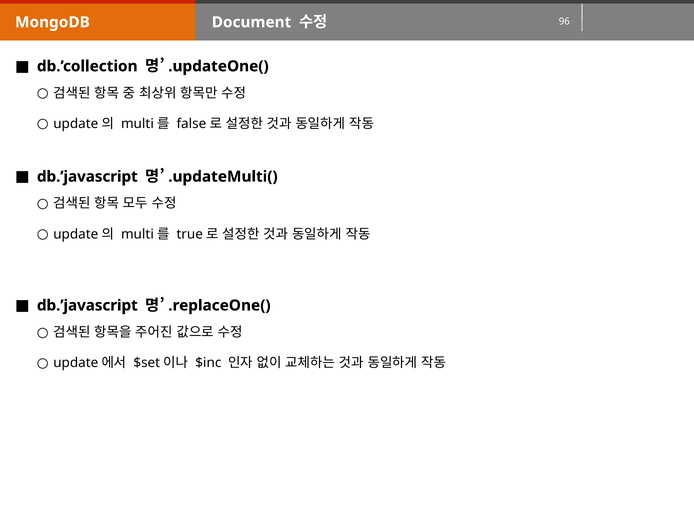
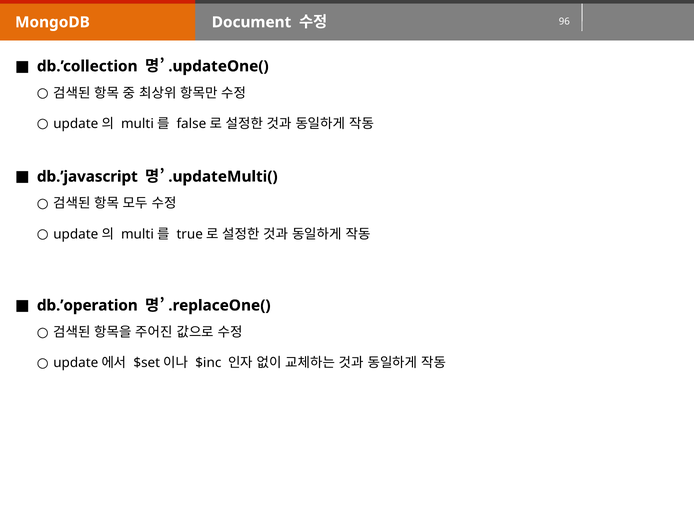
db.’javascript: db.’javascript -> db.’operation (87, 306)
